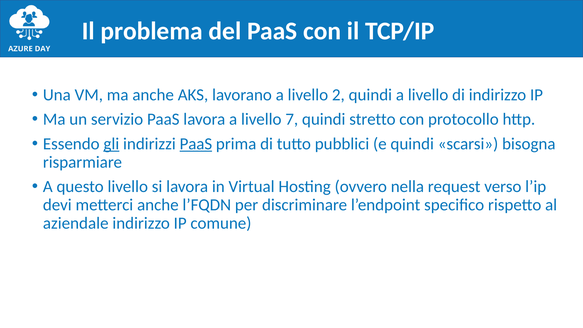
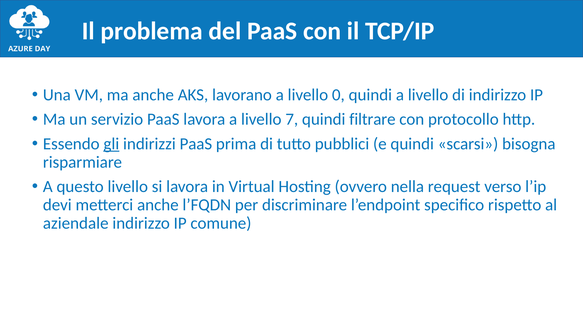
2: 2 -> 0 (338, 95)
stretto: stretto -> filtrare (372, 119)
PaaS underline: present -> none (196, 144)
